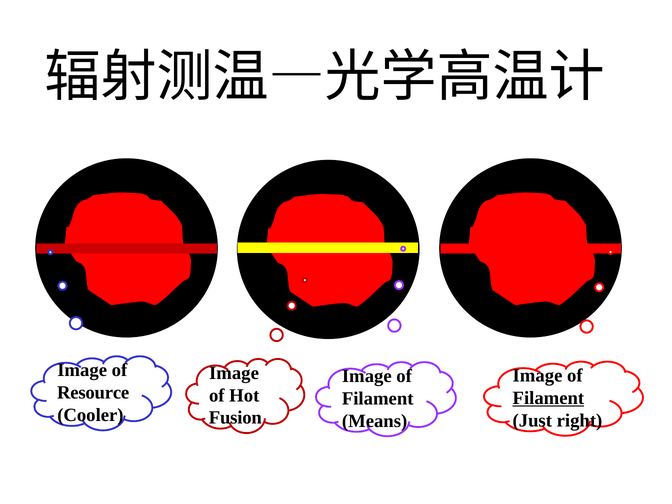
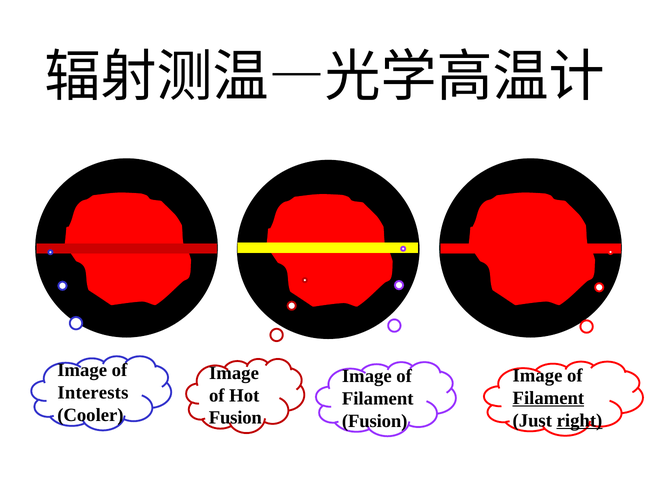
Resource: Resource -> Interests (93, 393)
right underline: none -> present (580, 420)
Means: Means -> Fusion (375, 421)
